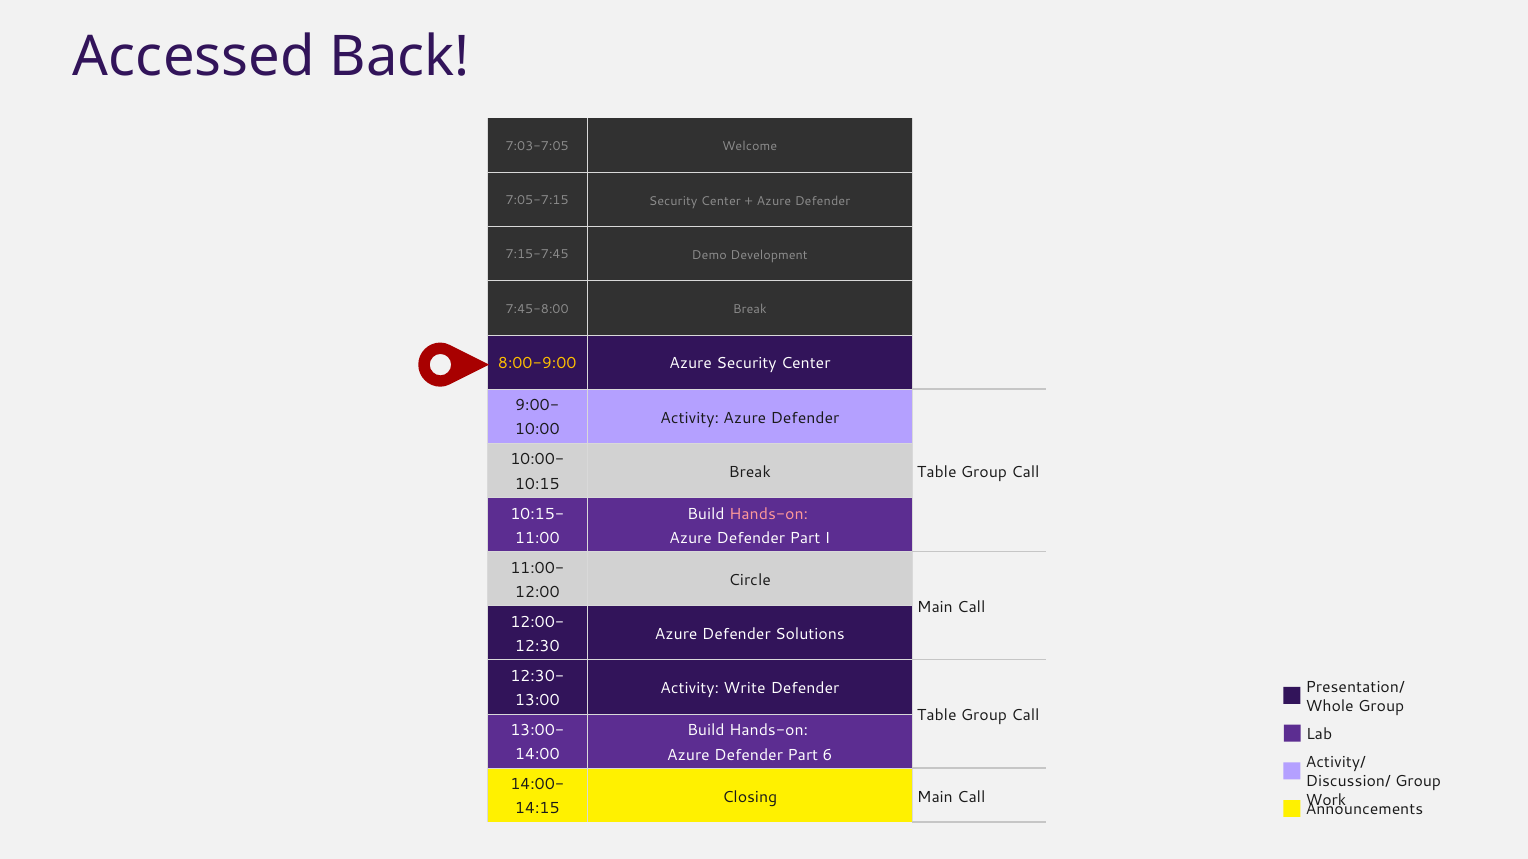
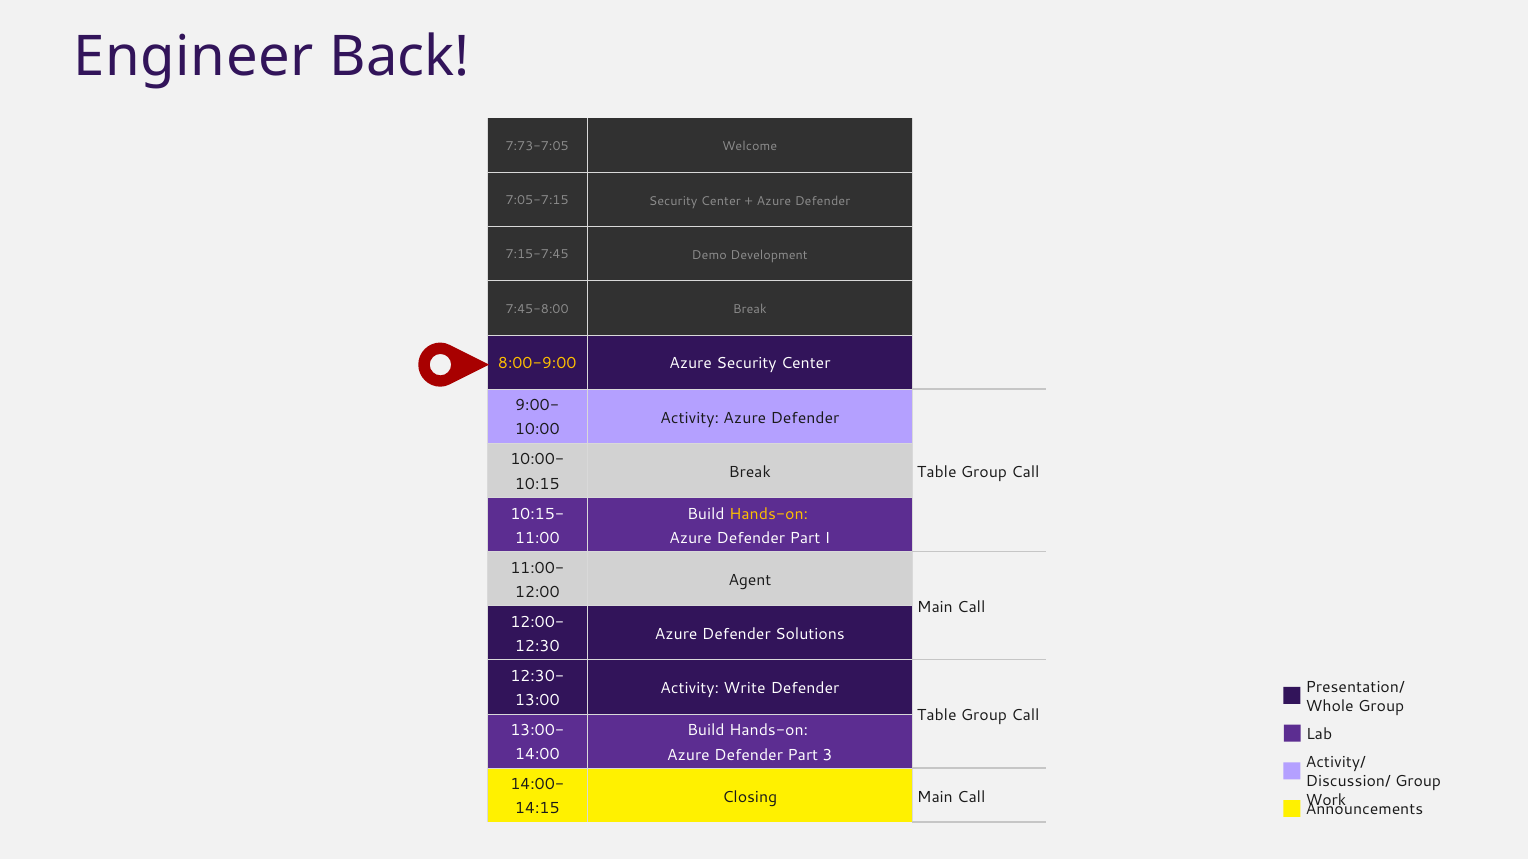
Accessed: Accessed -> Engineer (194, 57)
7:03-7:05: 7:03-7:05 -> 7:73-7:05 (537, 147)
Hands-on colour: pink -> yellow (769, 514)
Circle: Circle -> Agent (750, 581)
6: 6 -> 3 (827, 755)
